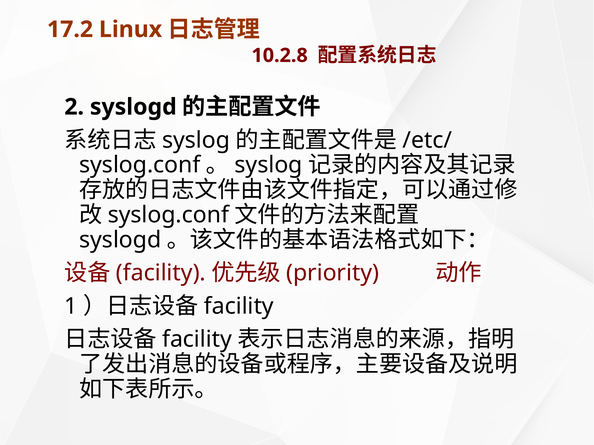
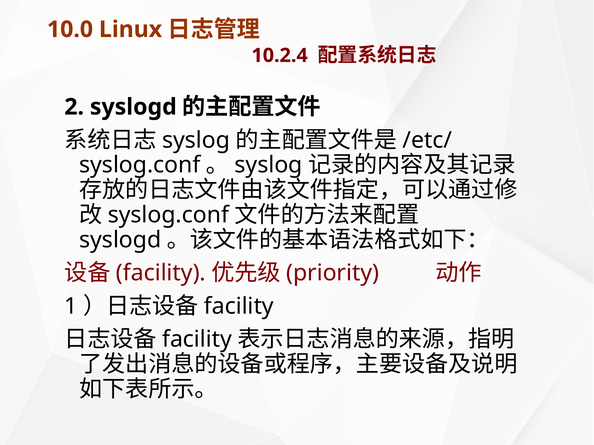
17.2: 17.2 -> 10.0 (70, 29)
10.2.8: 10.2.8 -> 10.2.4 (280, 56)
